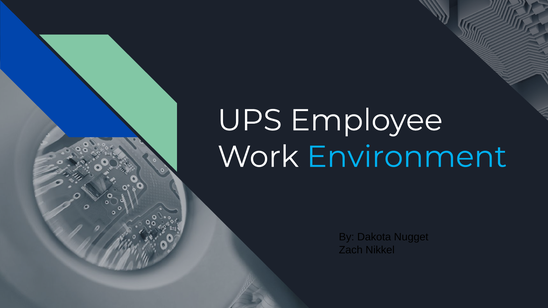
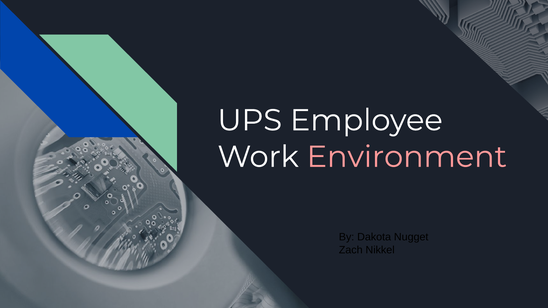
Environment colour: light blue -> pink (407, 157)
